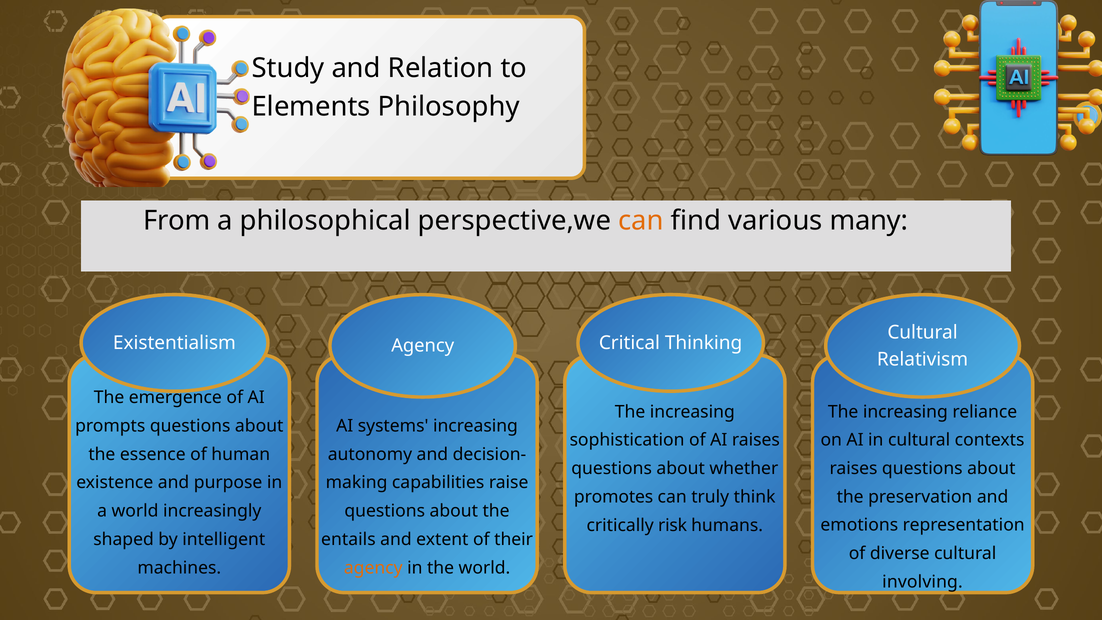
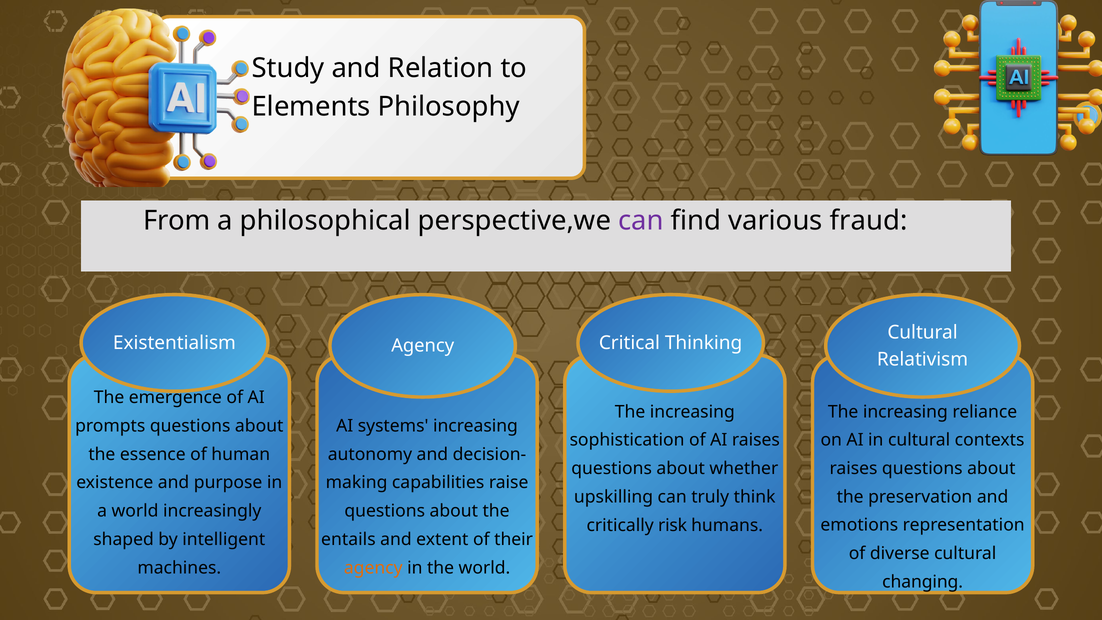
can colour: orange -> purple (641, 221)
many: many -> fraud (869, 221)
promotes: promotes -> upskilling (614, 497)
involving: involving -> changing (923, 582)
